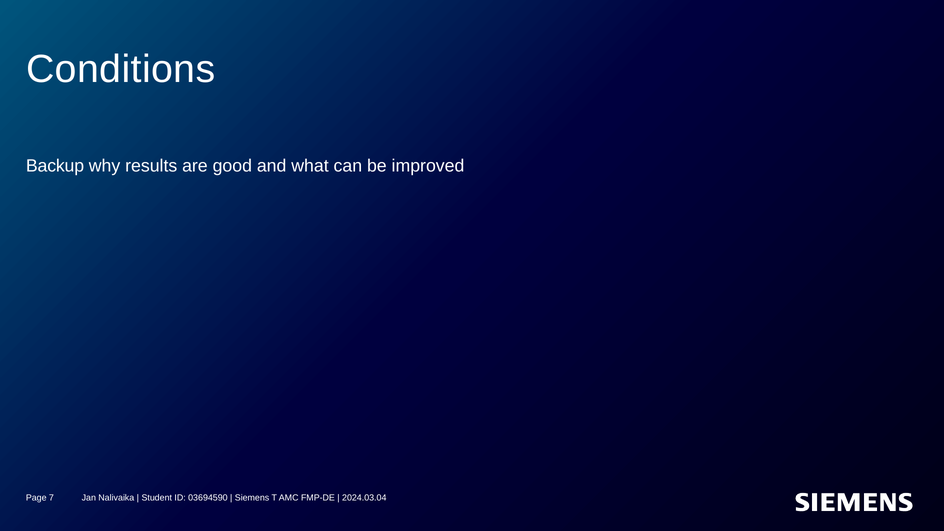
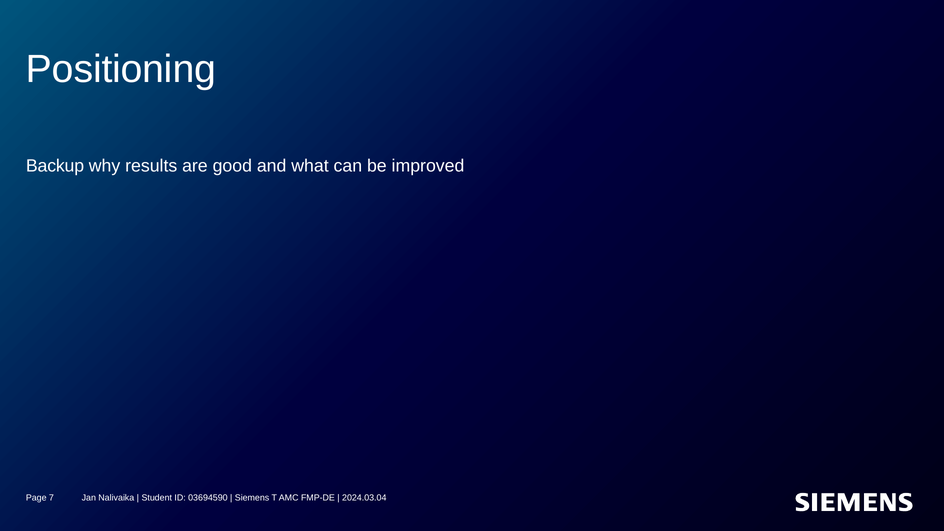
Conditions: Conditions -> Positioning (121, 69)
